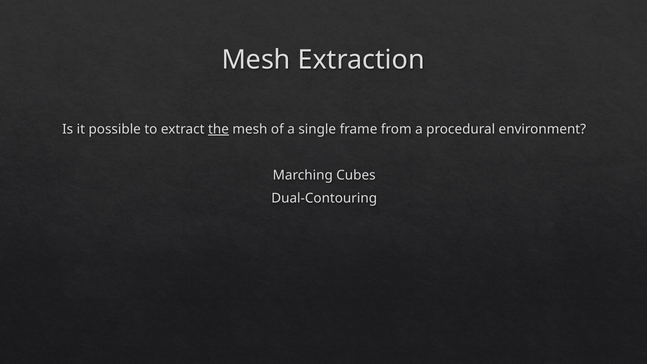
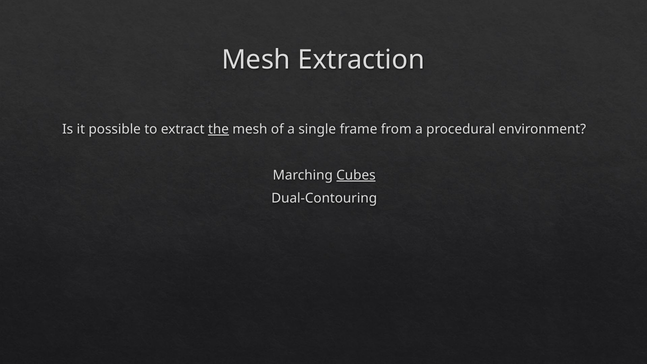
Cubes underline: none -> present (356, 175)
